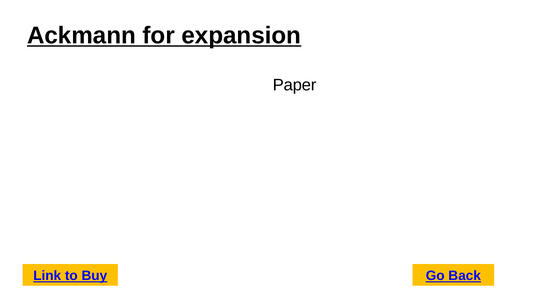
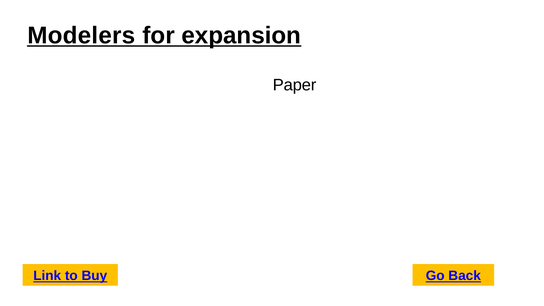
Ackmann: Ackmann -> Modelers (81, 35)
